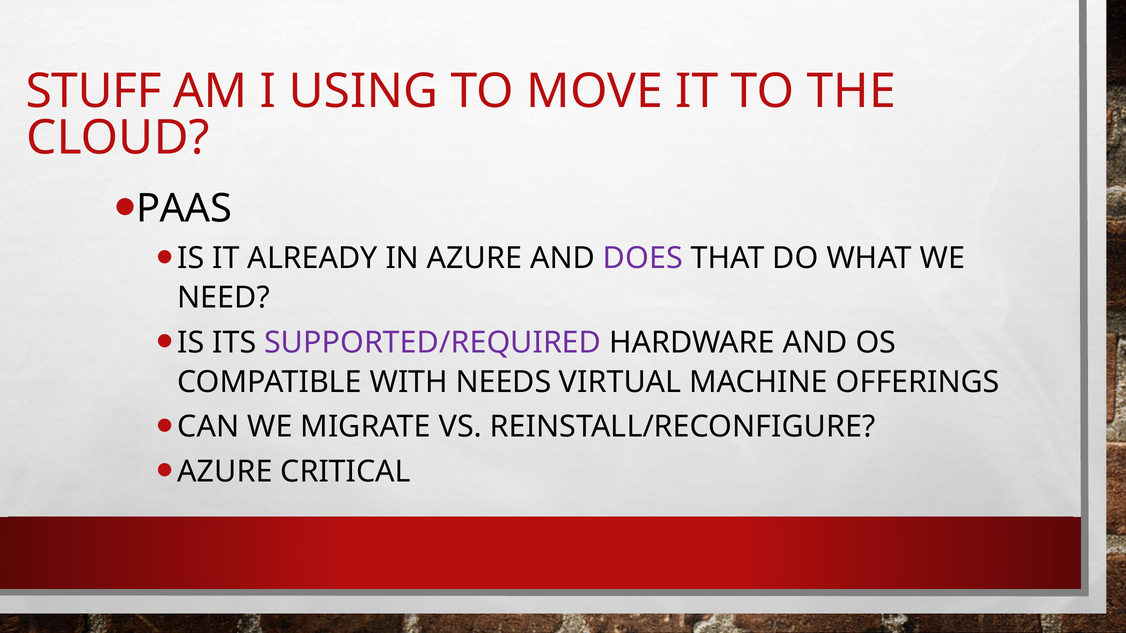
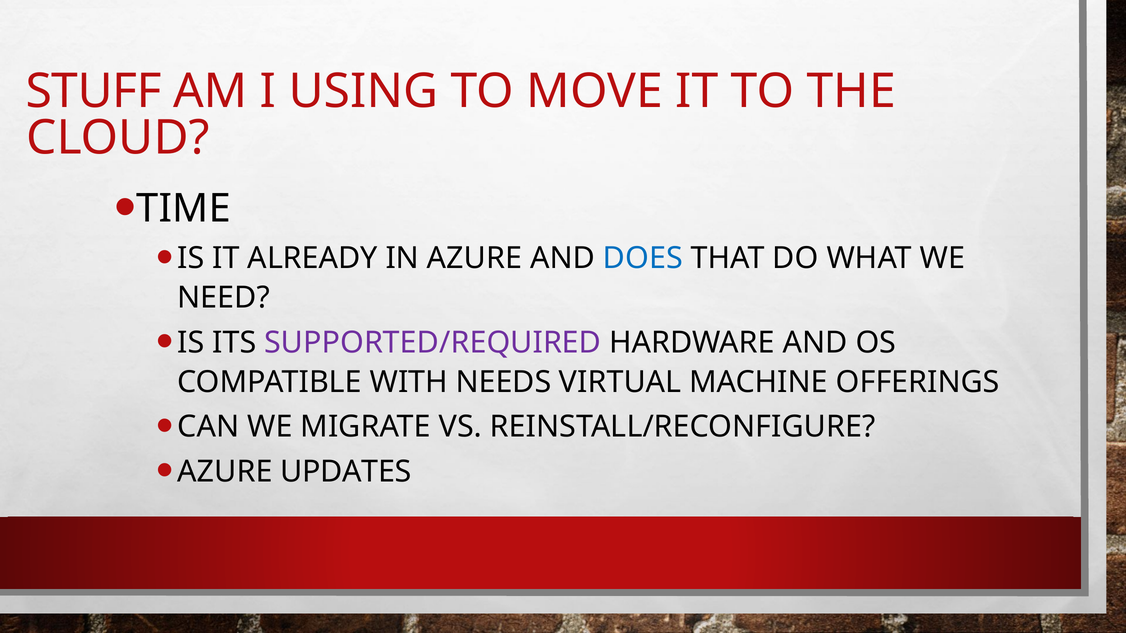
PAAS: PAAS -> TIME (184, 209)
DOES colour: purple -> blue (643, 258)
CRITICAL: CRITICAL -> UPDATES (346, 472)
